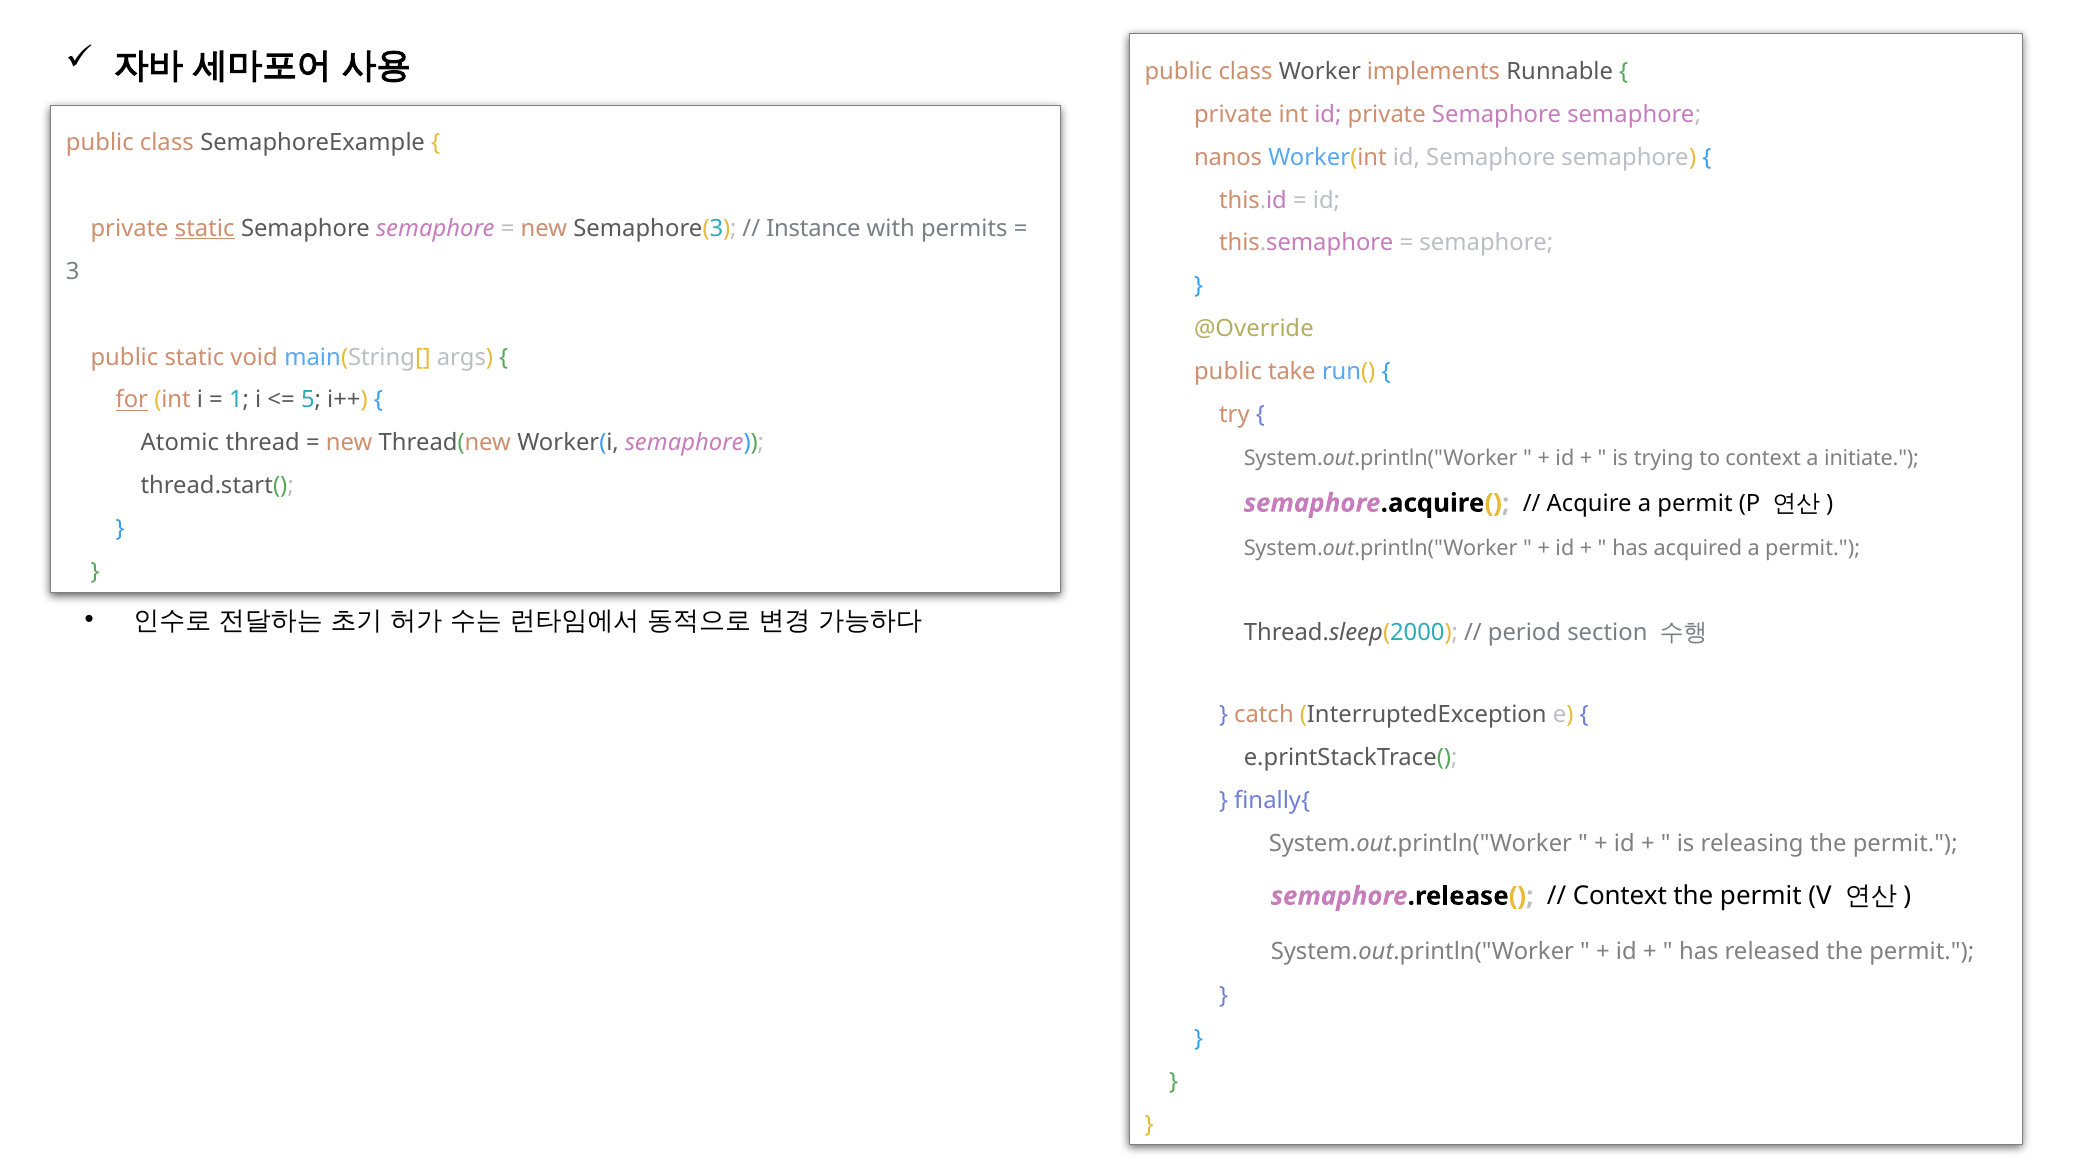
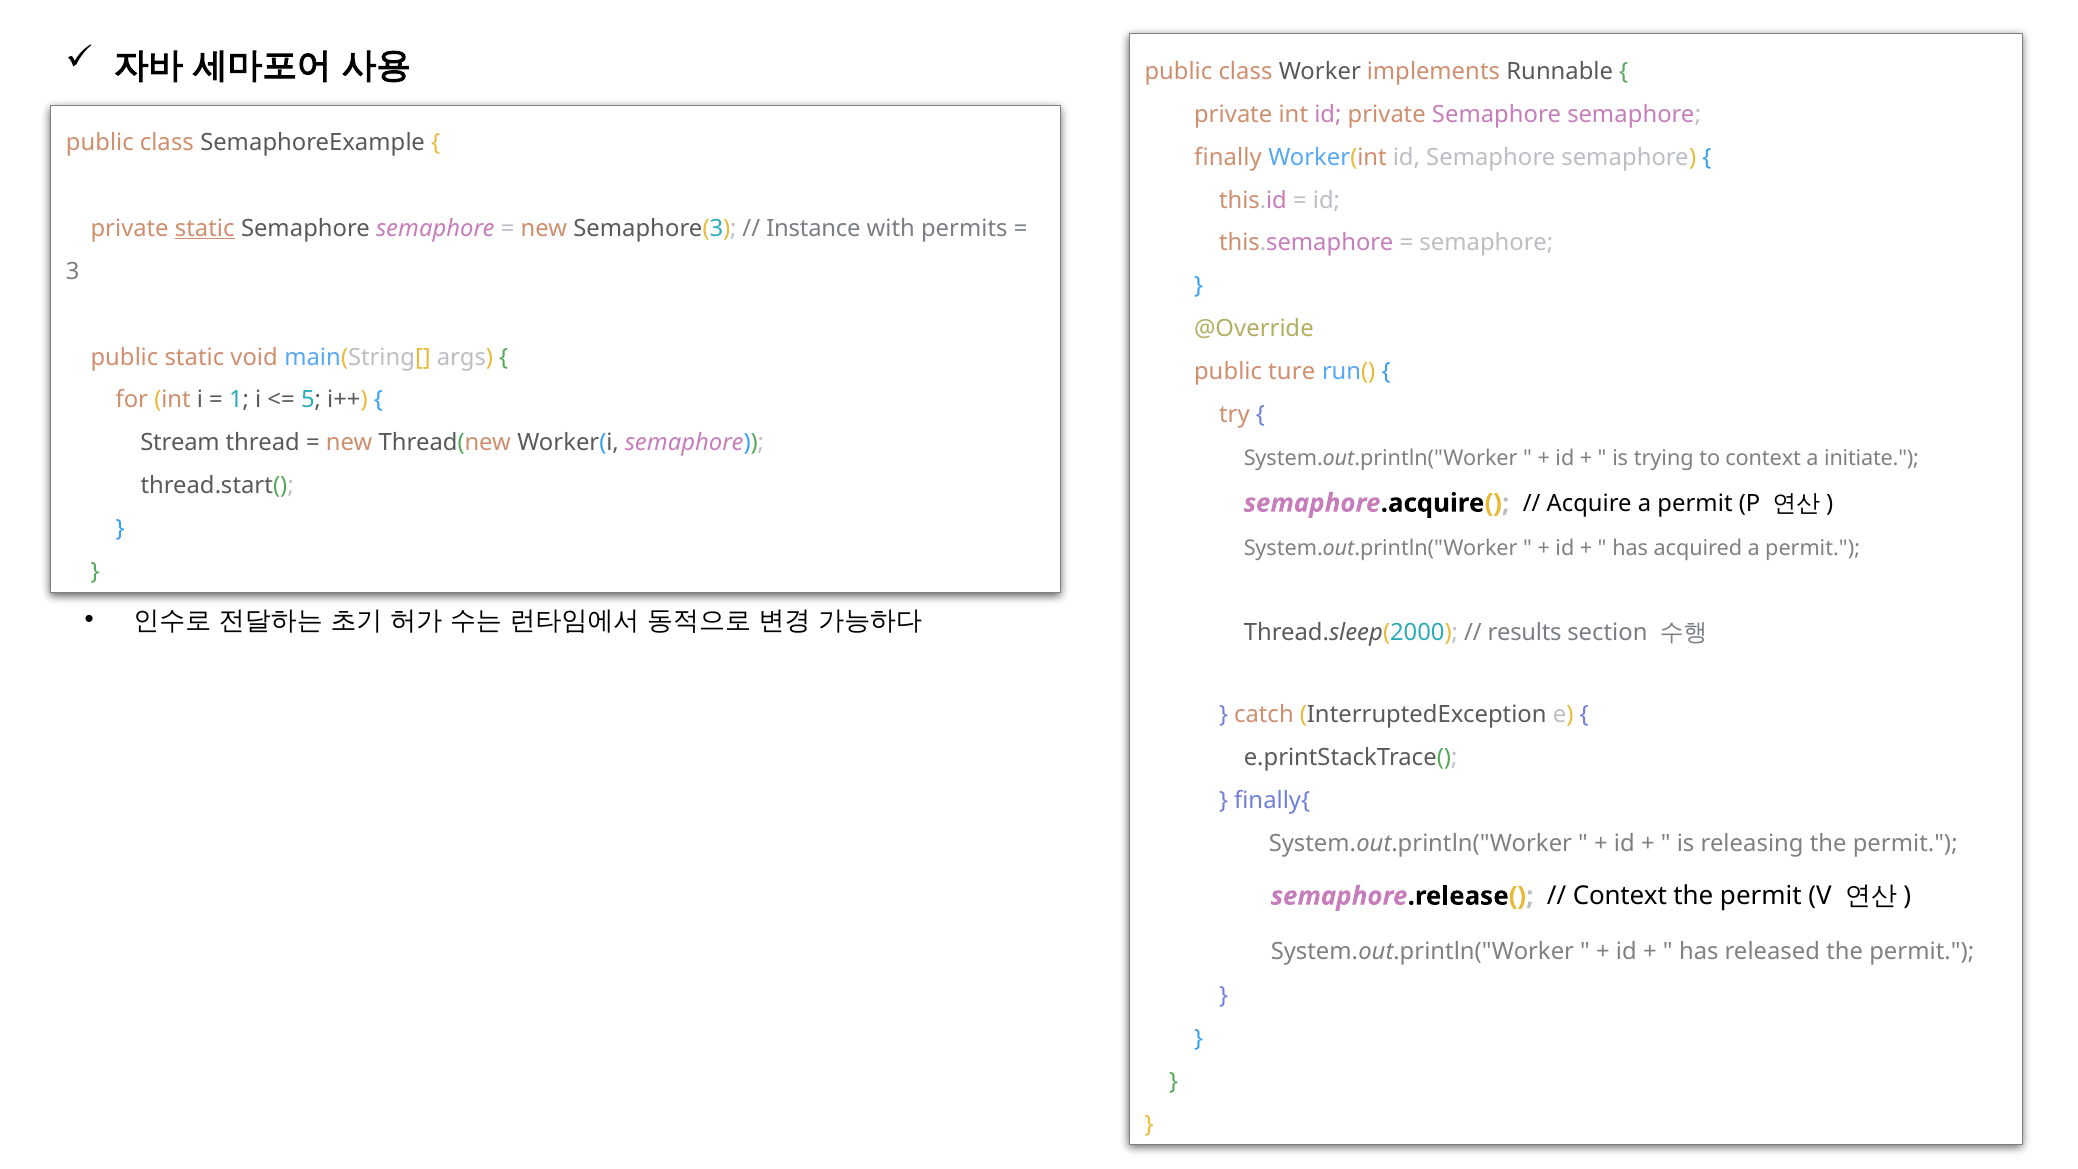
nanos: nanos -> finally (1228, 157)
take: take -> ture (1292, 372)
for underline: present -> none (132, 400)
Atomic: Atomic -> Stream (180, 443)
period: period -> results (1525, 633)
